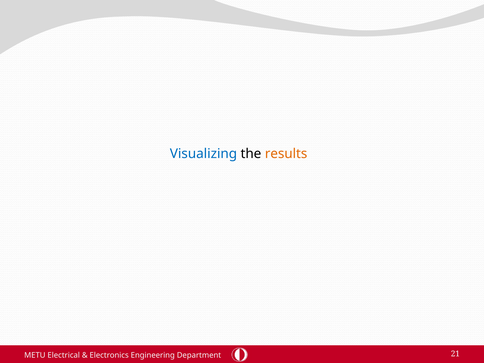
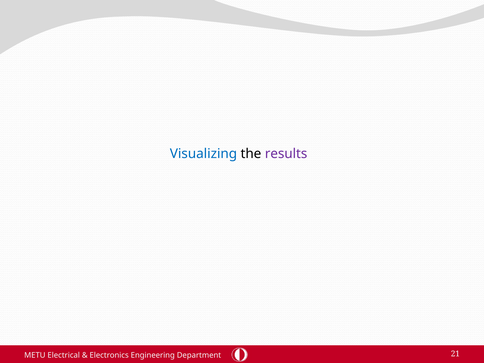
results colour: orange -> purple (286, 154)
